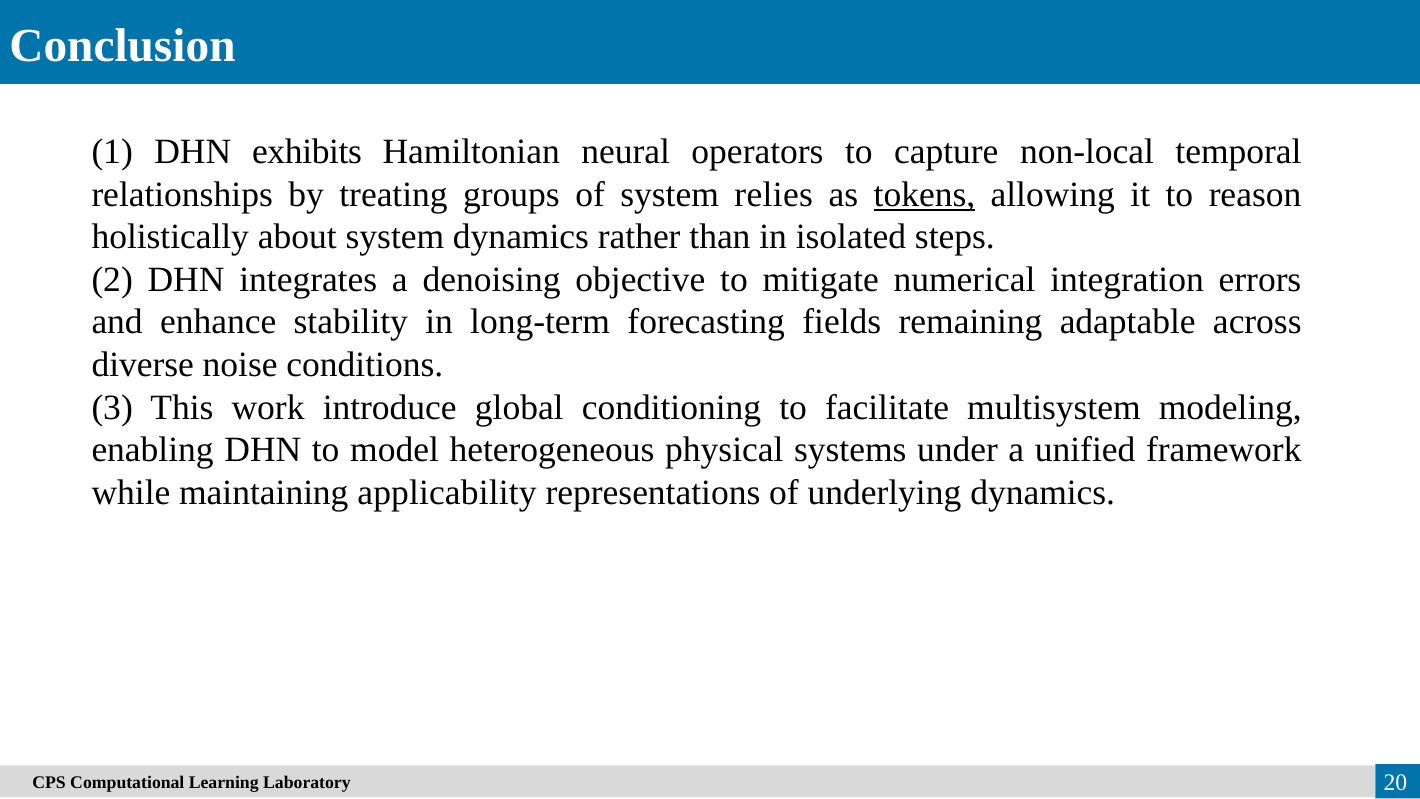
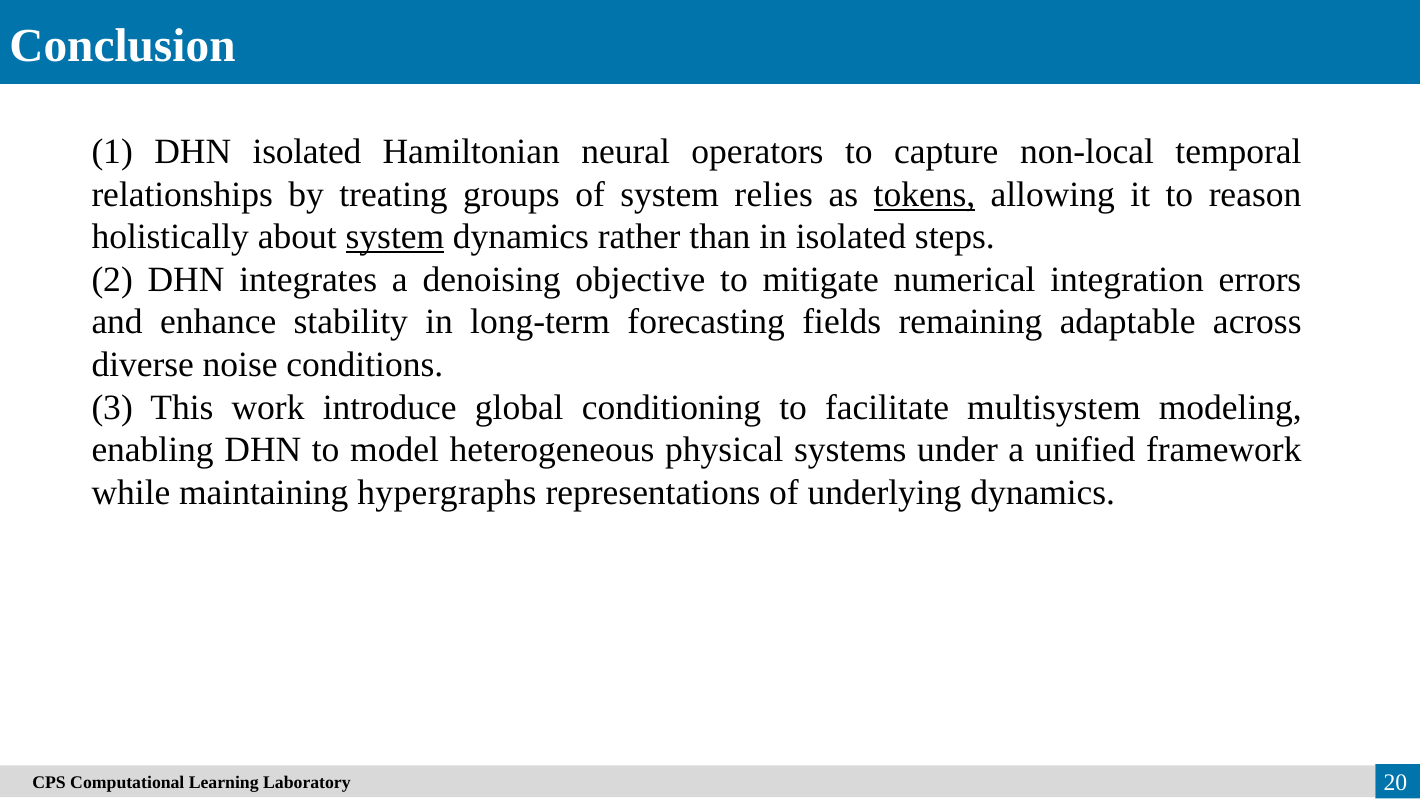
DHN exhibits: exhibits -> isolated (307, 152)
system underline: none -> present (395, 237)
applicability: applicability -> hypergraphs (447, 492)
